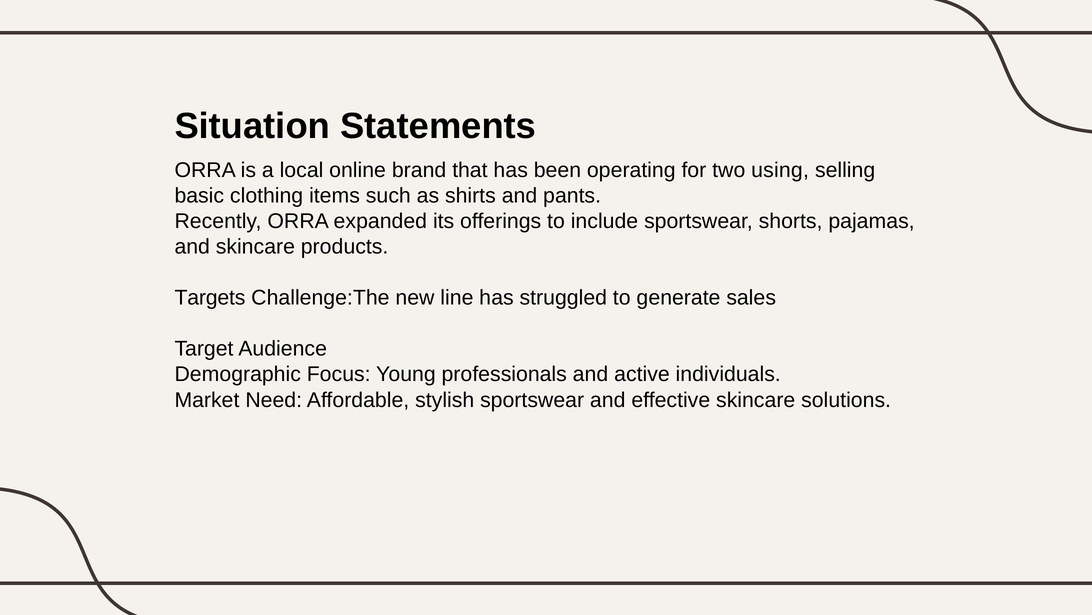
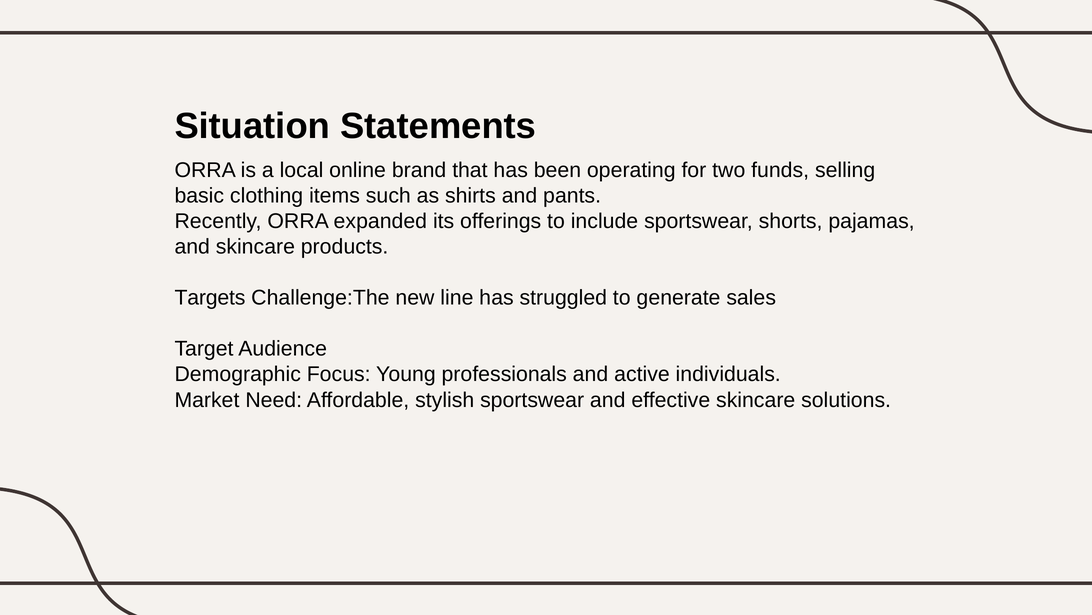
using: using -> funds (780, 170)
